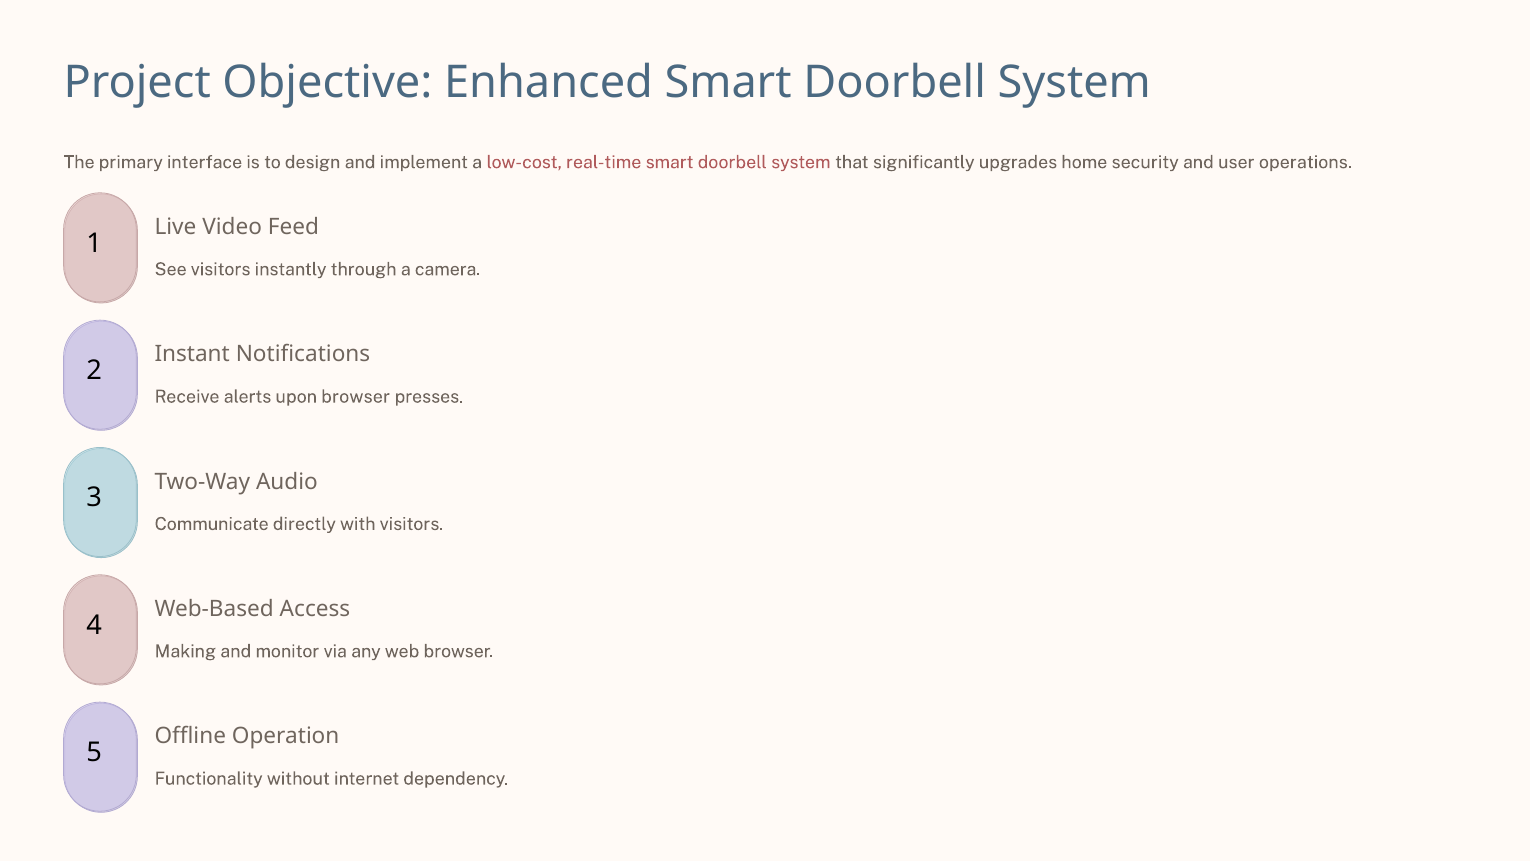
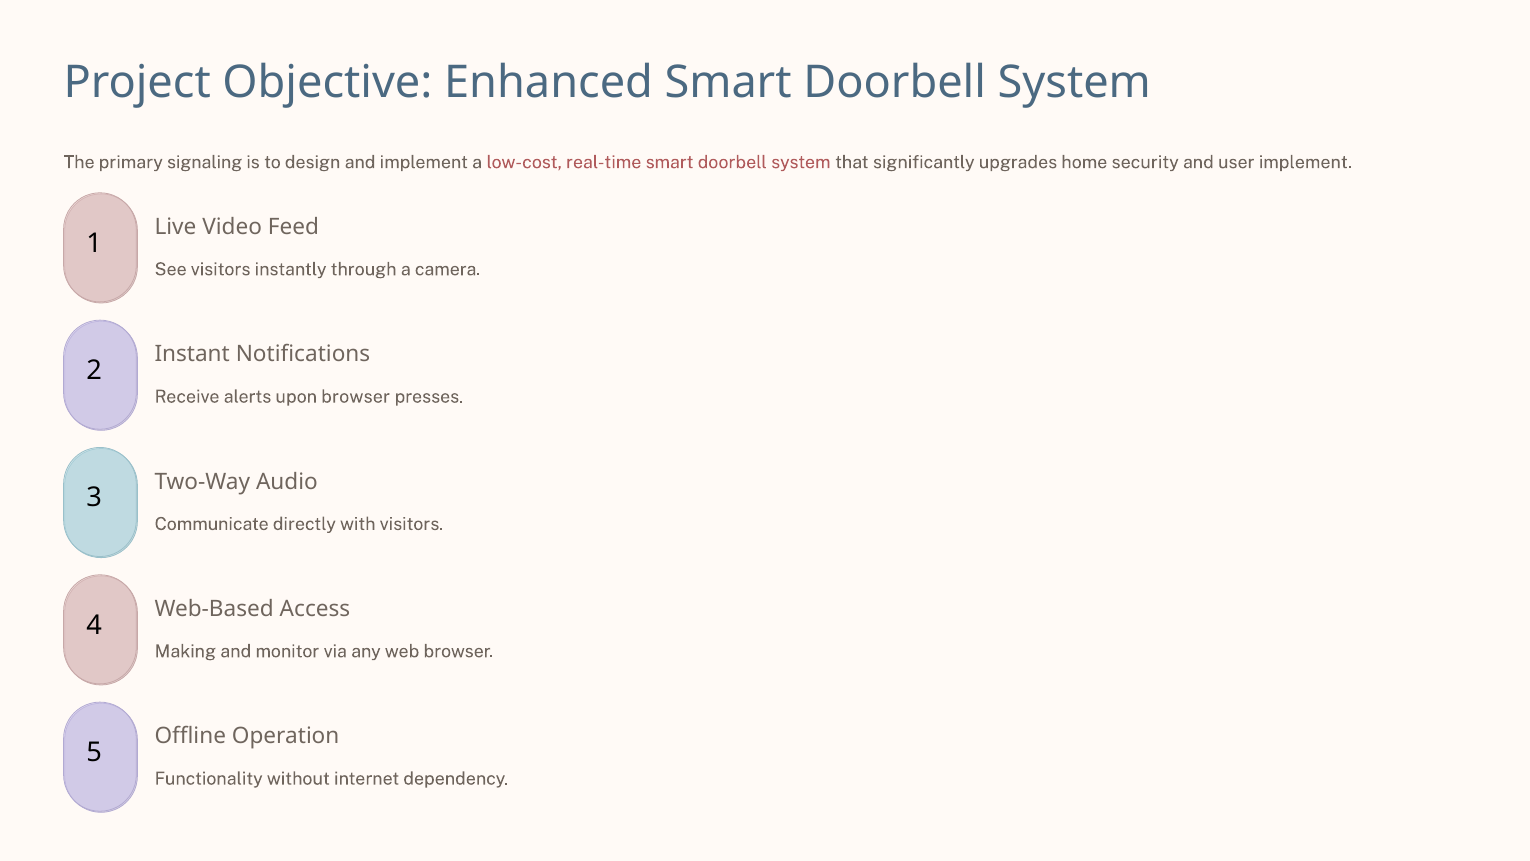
interface: interface -> signaling (205, 162)
user operations: operations -> implement (1305, 162)
